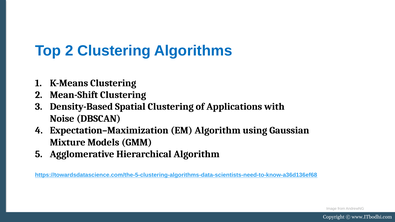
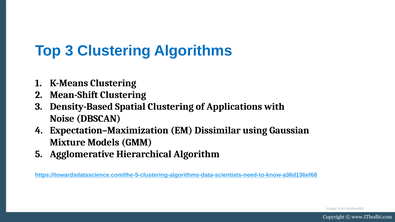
Top 2: 2 -> 3 (69, 51)
EM Algorithm: Algorithm -> Dissimilar (218, 131)
